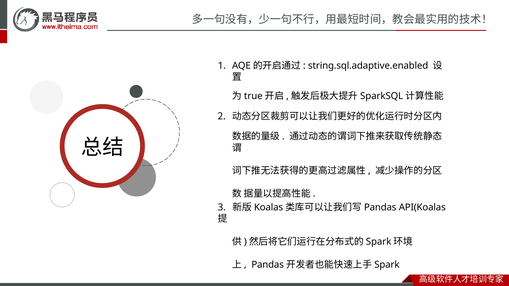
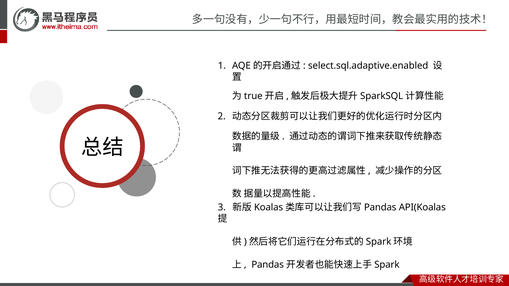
string.sql.adaptive.enabled: string.sql.adaptive.enabled -> select.sql.adaptive.enabled (368, 66)
